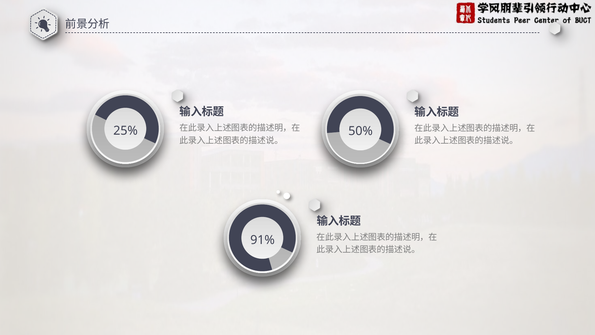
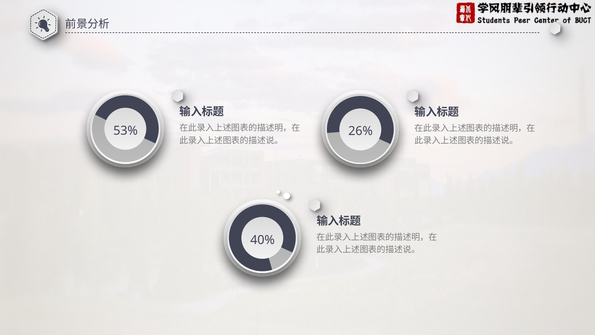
25%: 25% -> 53% (126, 131)
50%: 50% -> 26% (361, 131)
91%: 91% -> 40% (263, 240)
